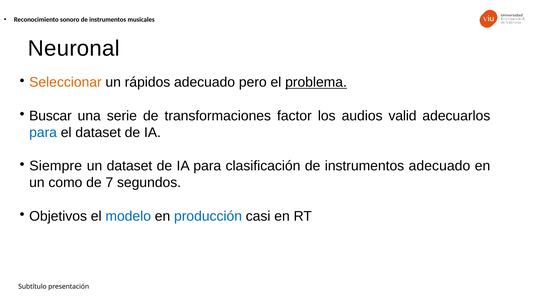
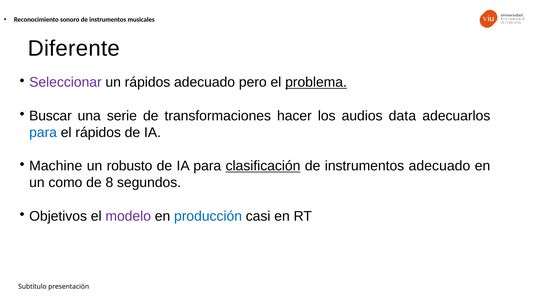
Neuronal: Neuronal -> Diferente (74, 48)
Seleccionar colour: orange -> purple (65, 82)
factor: factor -> hacer (294, 116)
valid: valid -> data (402, 116)
el dataset: dataset -> rápidos (98, 132)
Siempre: Siempre -> Machine (56, 166)
un dataset: dataset -> robusto (130, 166)
clasificación underline: none -> present (263, 166)
7: 7 -> 8 (109, 182)
modelo colour: blue -> purple (128, 216)
